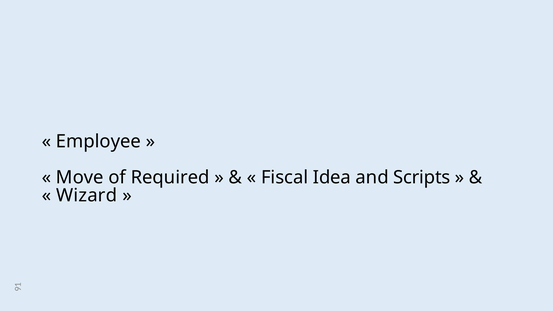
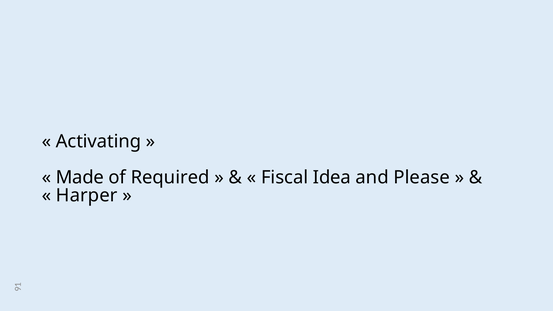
Employee: Employee -> Activating (99, 142)
Move: Move -> Made (80, 177)
Scripts: Scripts -> Please (422, 177)
Wizard: Wizard -> Harper (87, 195)
